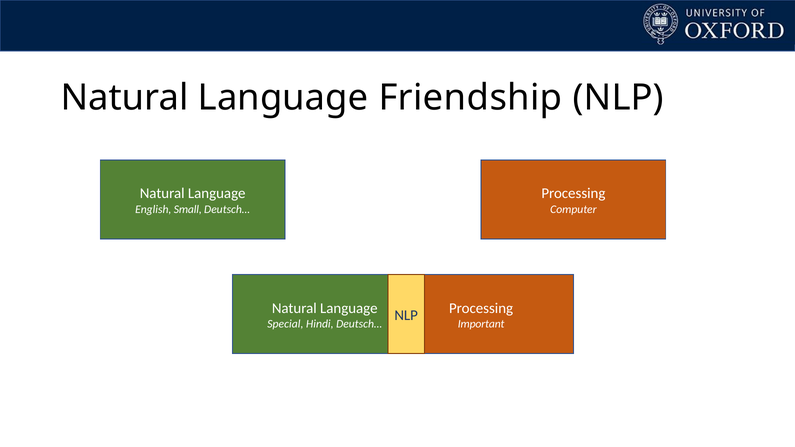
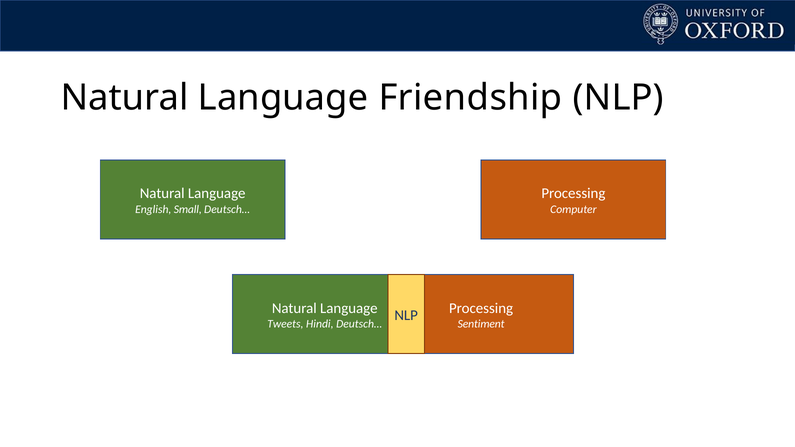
Special: Special -> Tweets (285, 324)
Important: Important -> Sentiment (481, 324)
